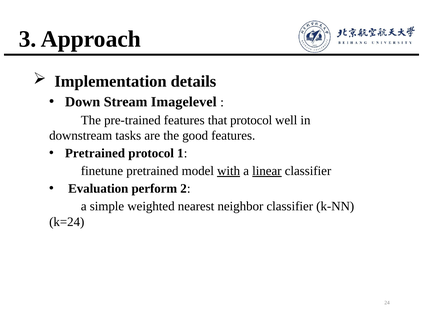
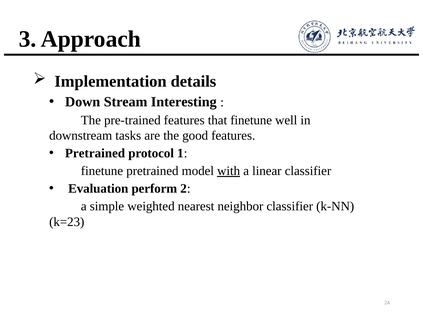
Imagelevel: Imagelevel -> Interesting (184, 102)
that protocol: protocol -> finetune (251, 120)
linear underline: present -> none (267, 171)
k=24: k=24 -> k=23 (67, 222)
